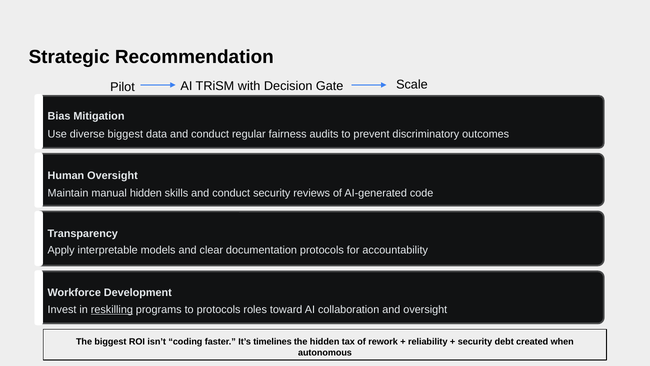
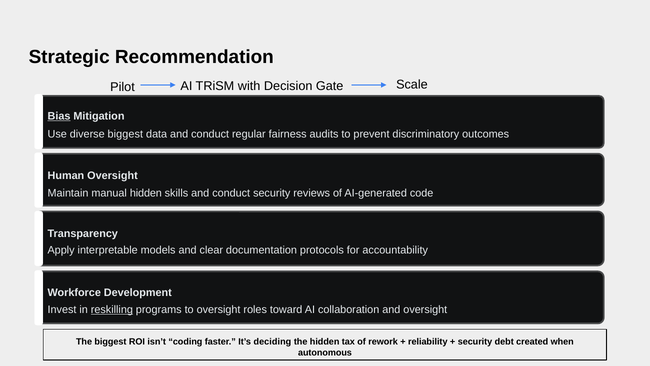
Bias underline: none -> present (59, 116)
to protocols: protocols -> oversight (219, 309)
timelines: timelines -> deciding (272, 342)
